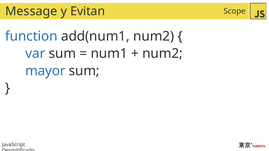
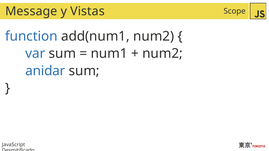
Evitan: Evitan -> Vistas (88, 11)
mayor: mayor -> anidar (45, 71)
